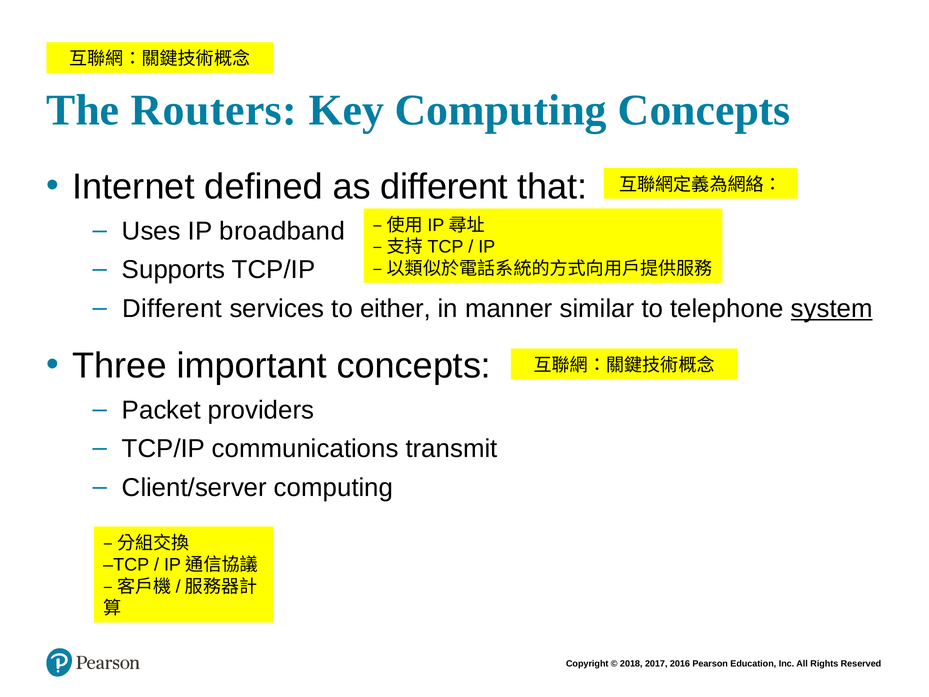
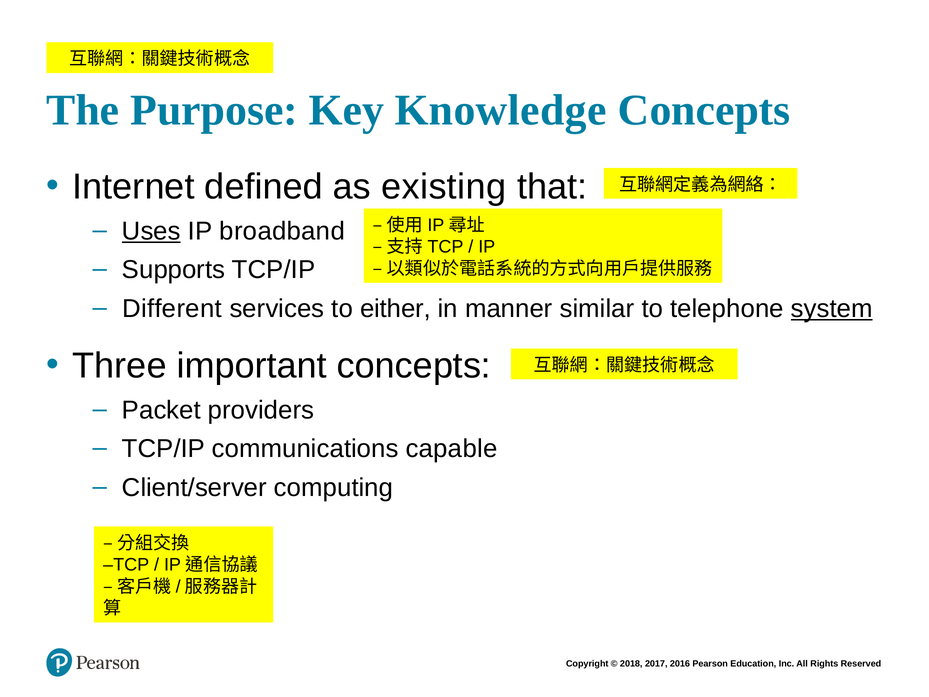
Routers: Routers -> Purpose (214, 110)
Key Computing: Computing -> Knowledge (501, 110)
as different: different -> existing (444, 187)
Uses underline: none -> present (151, 231)
transmit: transmit -> capable (452, 449)
